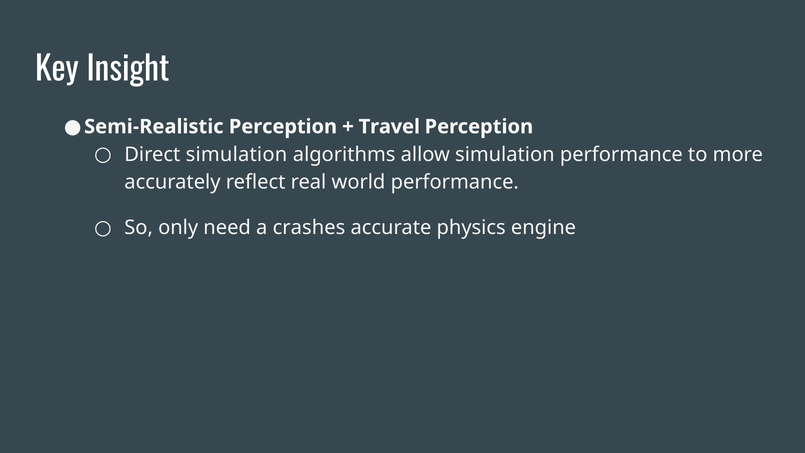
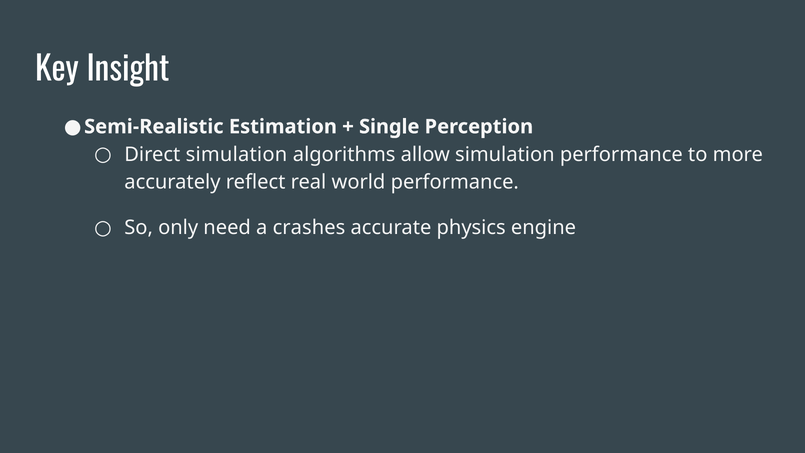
Semi-Realistic Perception: Perception -> Estimation (283, 127)
Travel: Travel -> Single (389, 127)
